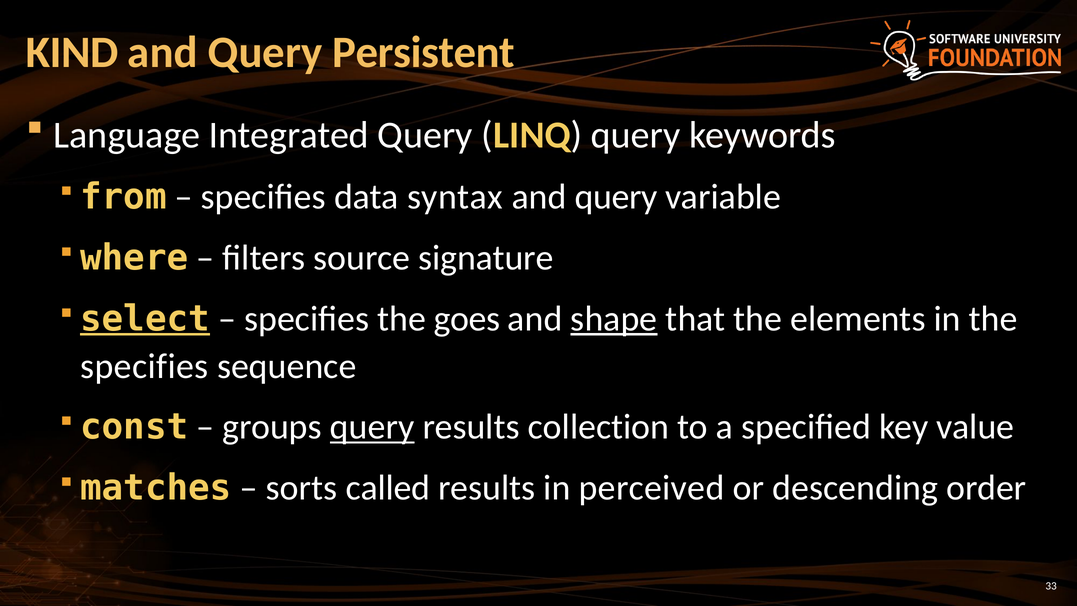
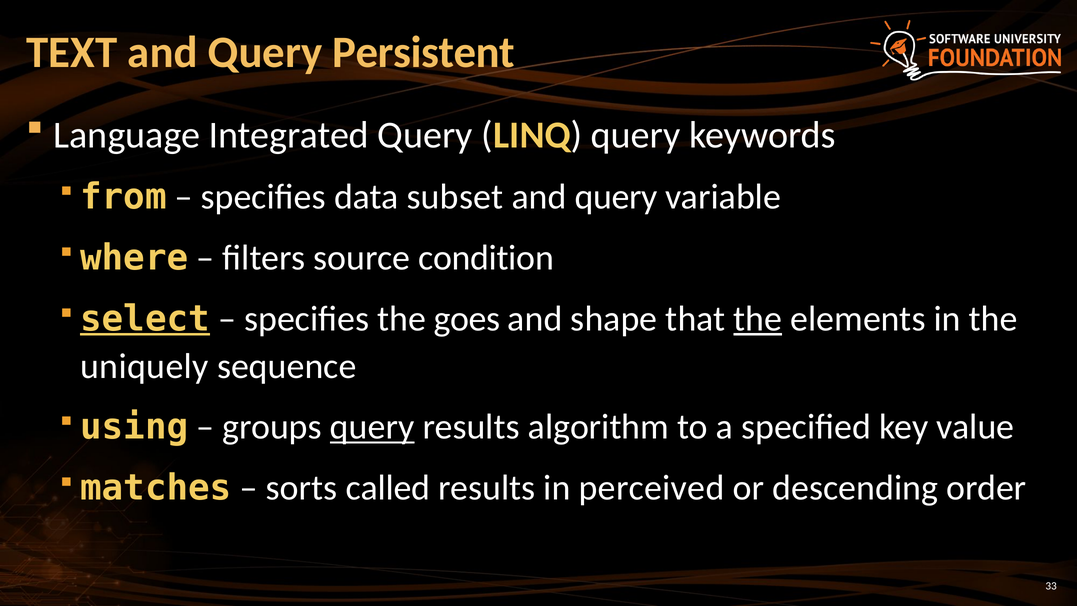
KIND: KIND -> TEXT (72, 52)
syntax: syntax -> subset (455, 197)
signature: signature -> condition (486, 258)
shape underline: present -> none (614, 319)
the underline: none -> present (758, 319)
specifies: specifies -> uniquely (144, 366)
const: const -> using (134, 427)
collection: collection -> algorithm (598, 427)
